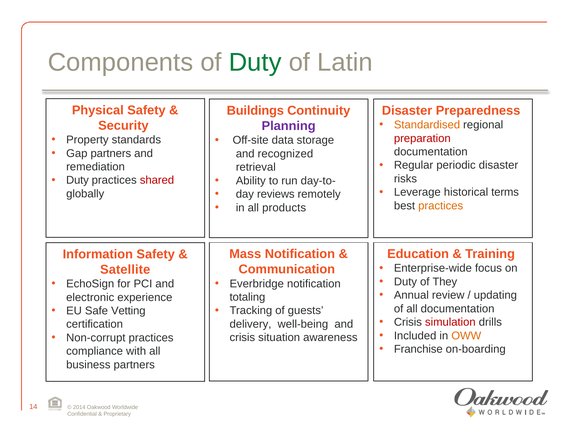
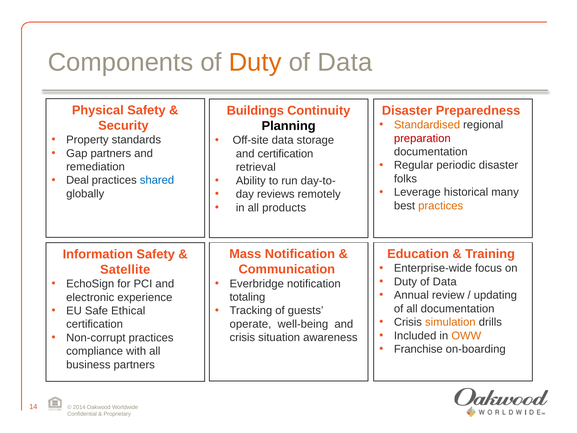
Duty colour: green -> orange (255, 62)
Latin: Latin -> Data (345, 62)
Planning colour: purple -> black (289, 126)
and recognized: recognized -> certification (285, 154)
risks: risks -> folks (405, 179)
Duty: Duty -> Deal (77, 180)
shared colour: red -> blue (157, 180)
terms: terms -> many (505, 192)
They: They -> Data (445, 282)
Vetting: Vetting -> Ethical (128, 311)
simulation colour: red -> orange (450, 322)
delivery: delivery -> operate (250, 324)
